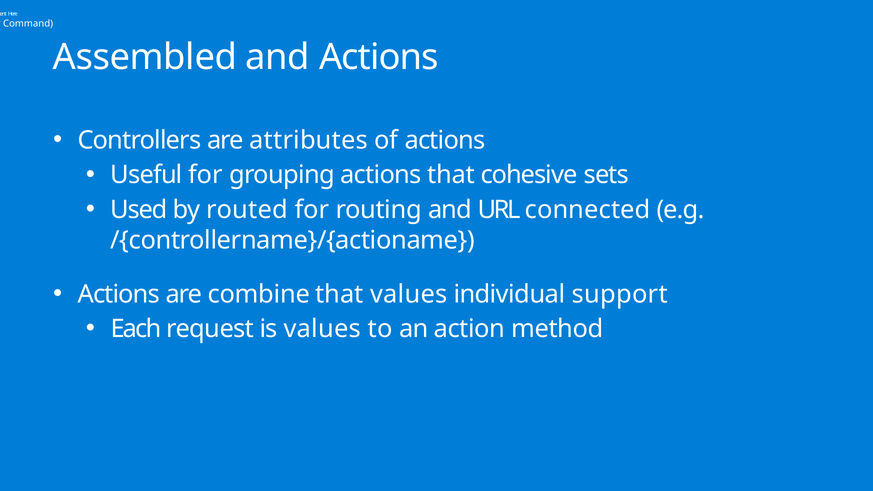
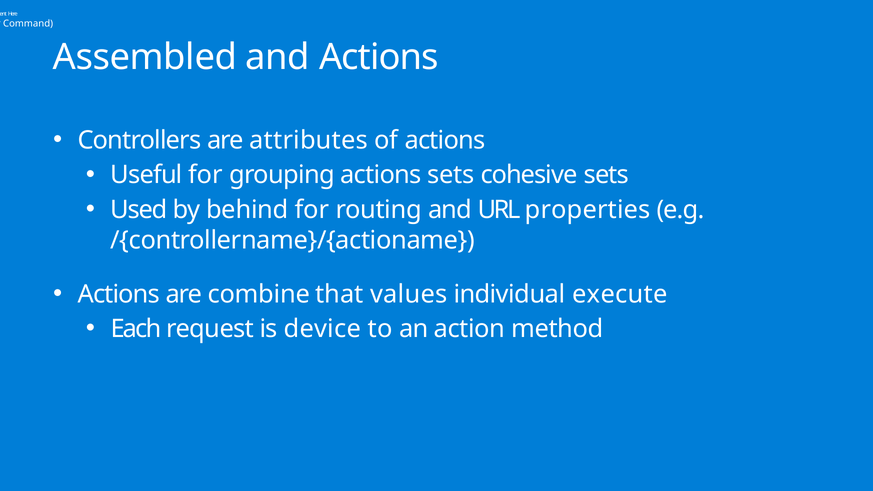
actions that: that -> sets (451, 175)
routed: routed -> behind (247, 210)
connected: connected -> properties (588, 210)
support: support -> execute (620, 295)
is values: values -> device (322, 329)
